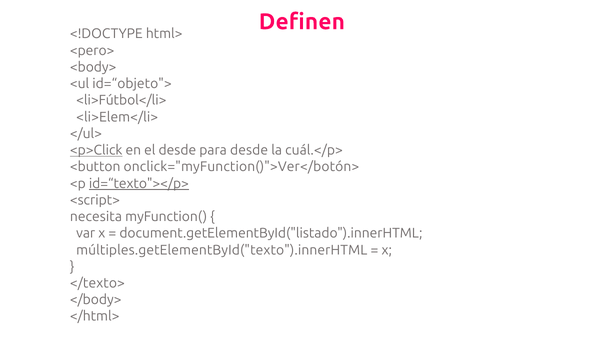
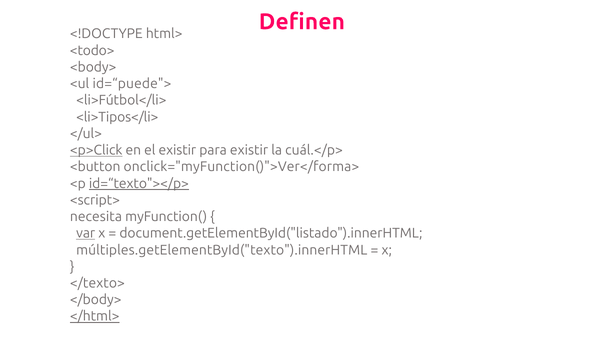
<pero>: <pero> -> <todo> (92, 51)
id=“objeto">: id=“objeto"> -> id=“puede"> (132, 84)
<li>Elem</li>: <li>Elem</li> -> <li>Tipos</li> (117, 117)
el desde: desde -> existir (177, 150)
para desde: desde -> existir (249, 150)
onclick="myFunction()">Ver</botón>: onclick="myFunction()">Ver</botón> -> onclick="myFunction()">Ver</forma> (241, 167)
var underline: none -> present (86, 233)
</html> underline: none -> present (95, 316)
